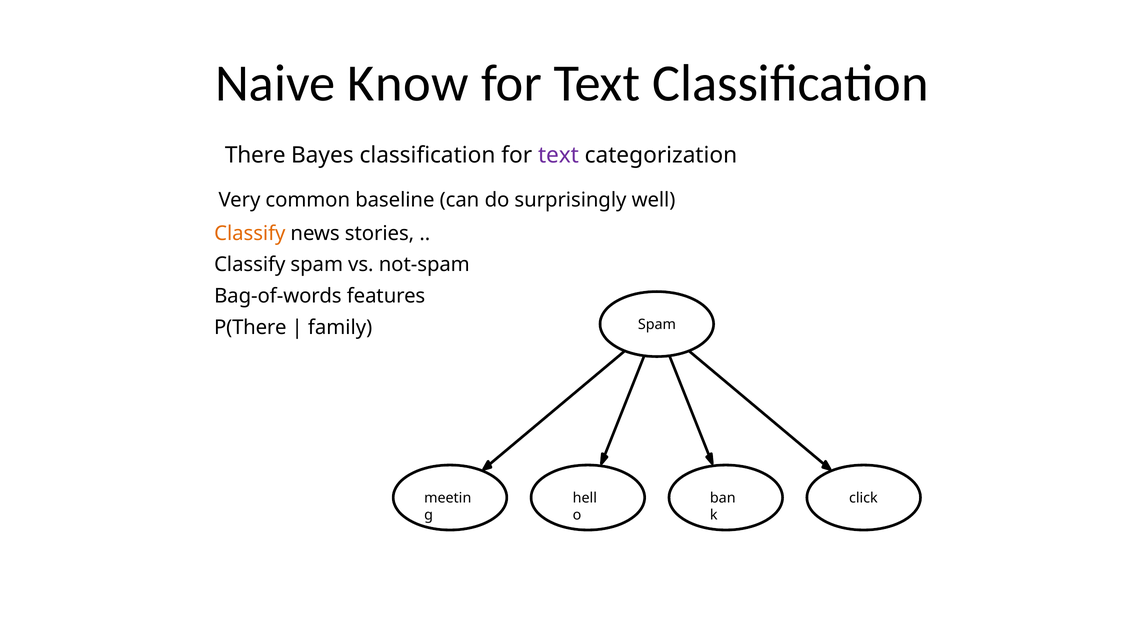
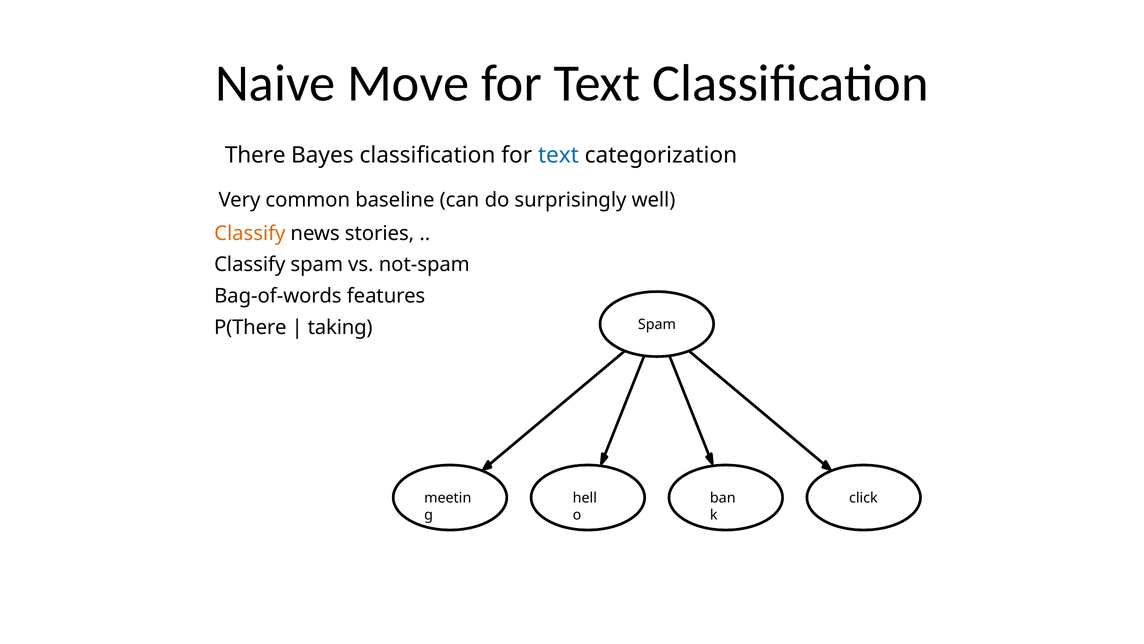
Know: Know -> Move (408, 83)
text colour: purple -> blue (558, 155)
family: family -> taking (340, 327)
